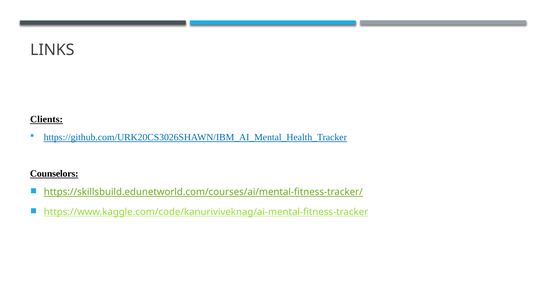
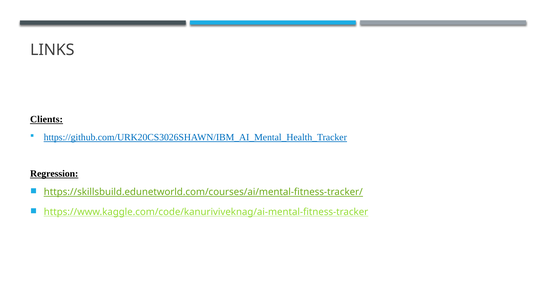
Counselors: Counselors -> Regression (54, 174)
